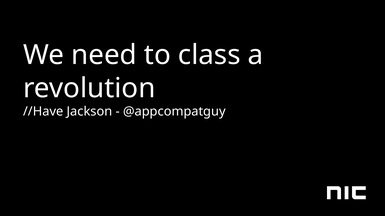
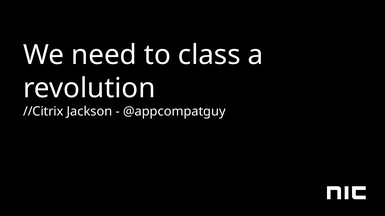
//Have: //Have -> //Citrix (43, 112)
